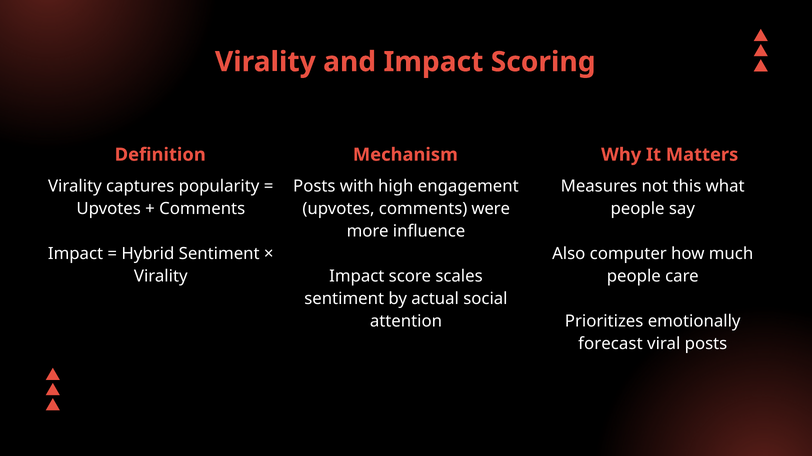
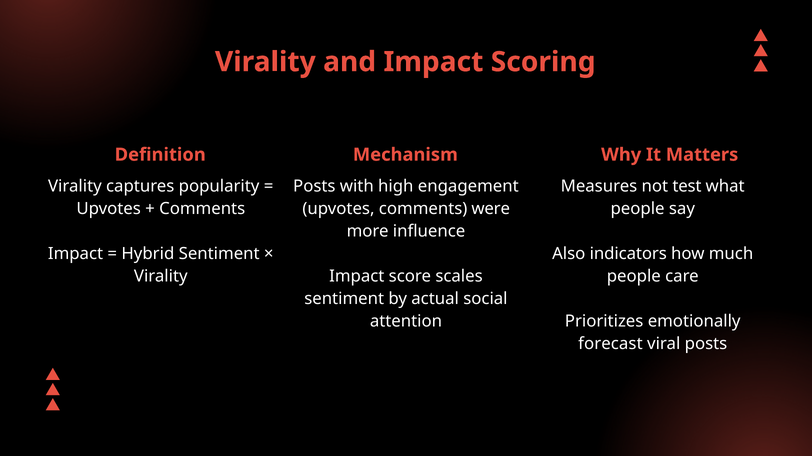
this: this -> test (687, 187)
computer: computer -> indicators (628, 254)
